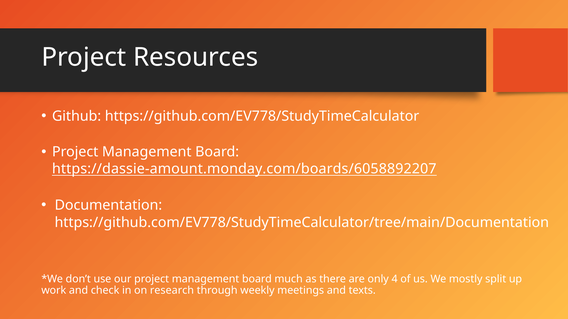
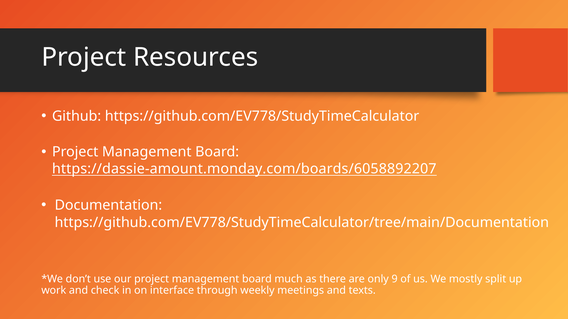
4: 4 -> 9 (395, 279)
research: research -> interface (172, 291)
